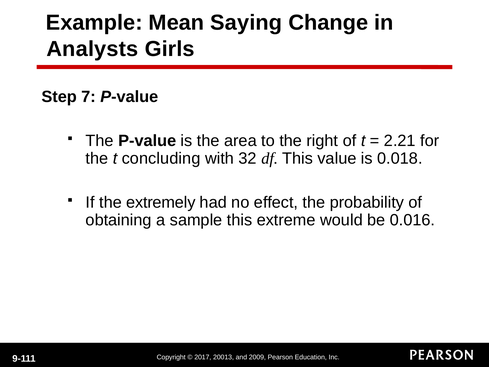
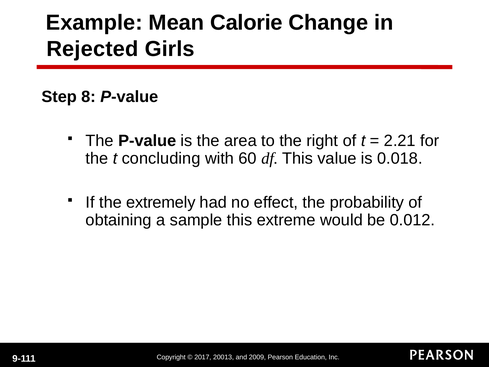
Saying: Saying -> Calorie (246, 23)
Analysts: Analysts -> Rejected (92, 49)
7: 7 -> 8 (89, 97)
32: 32 -> 60 (248, 158)
0.016: 0.016 -> 0.012 (413, 220)
